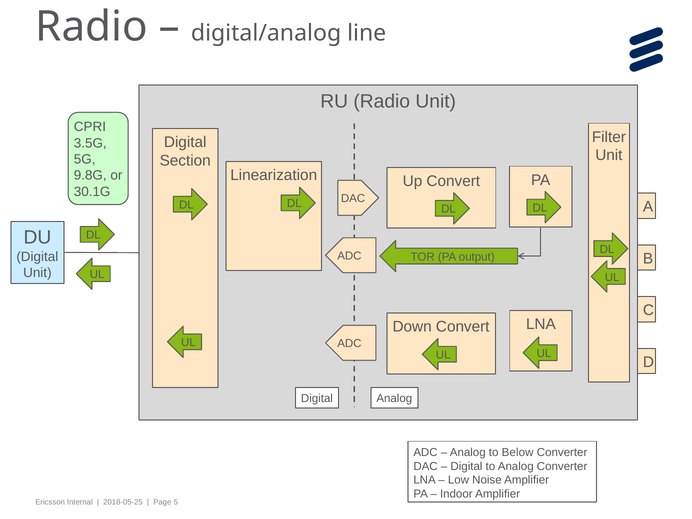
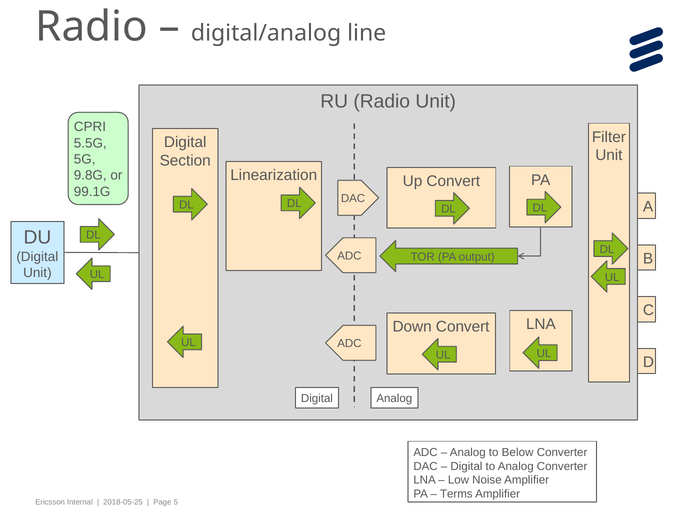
3.5G: 3.5G -> 5.5G (90, 143)
30.1G: 30.1G -> 99.1G (92, 192)
Indoor: Indoor -> Terms (456, 494)
